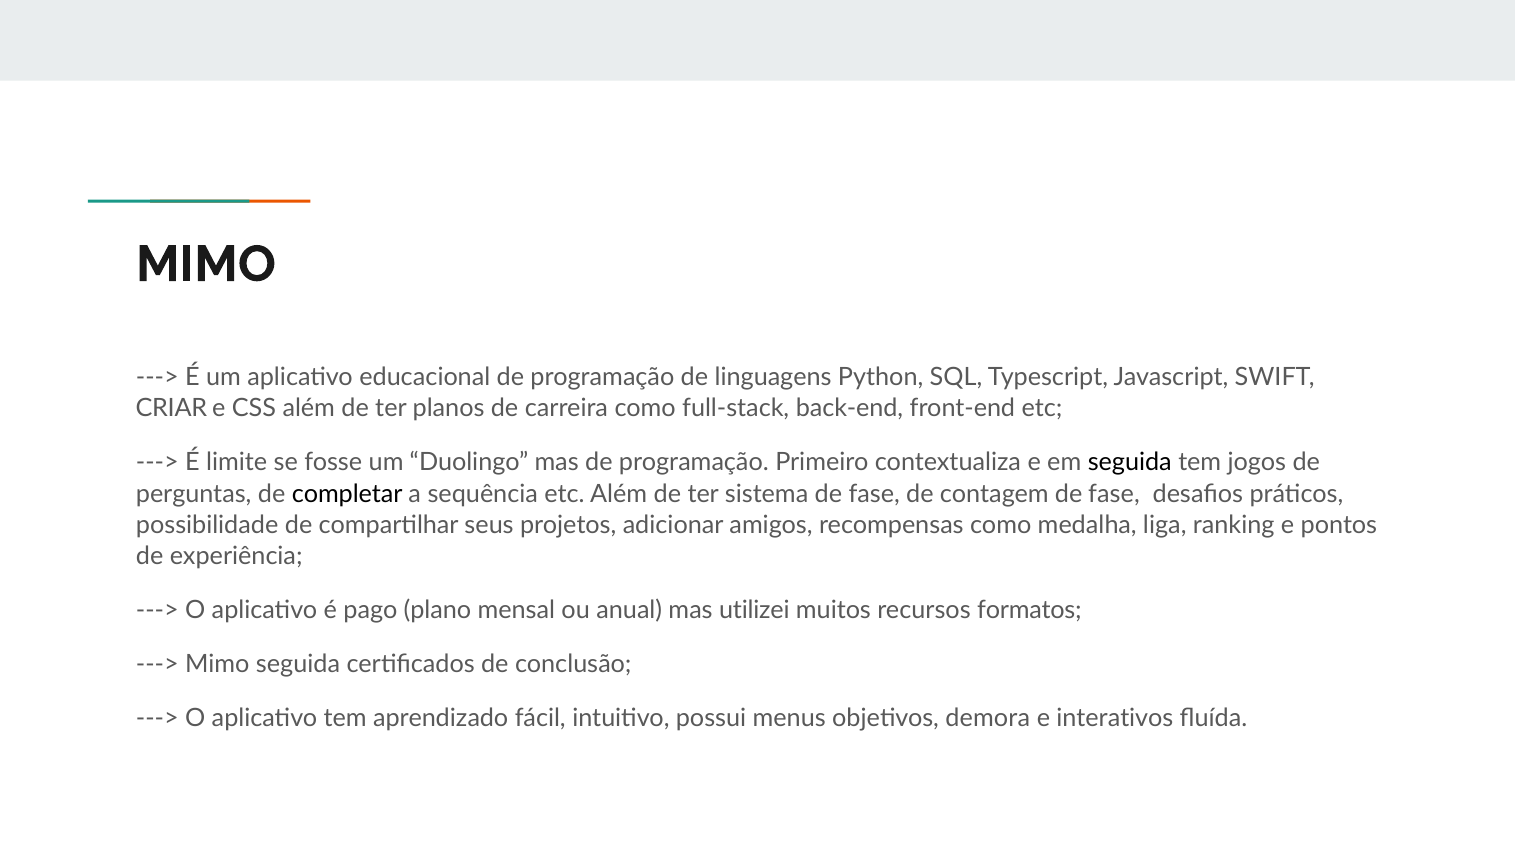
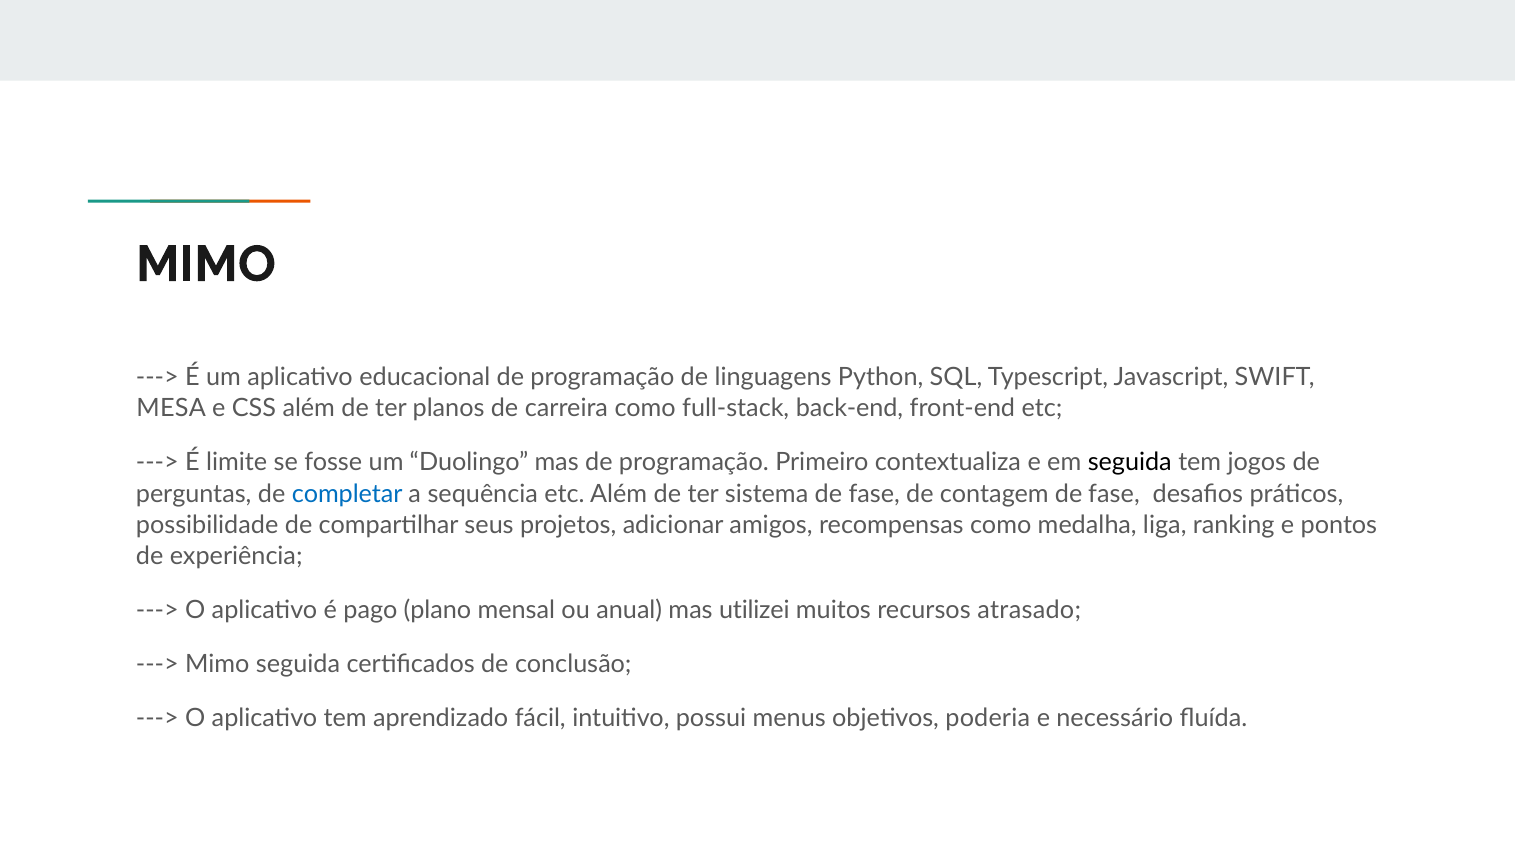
CRIAR: CRIAR -> MESA (171, 409)
completar colour: black -> blue (347, 494)
formatos: formatos -> atrasado (1029, 610)
demora: demora -> poderia (988, 718)
interativos: interativos -> necessário (1115, 718)
